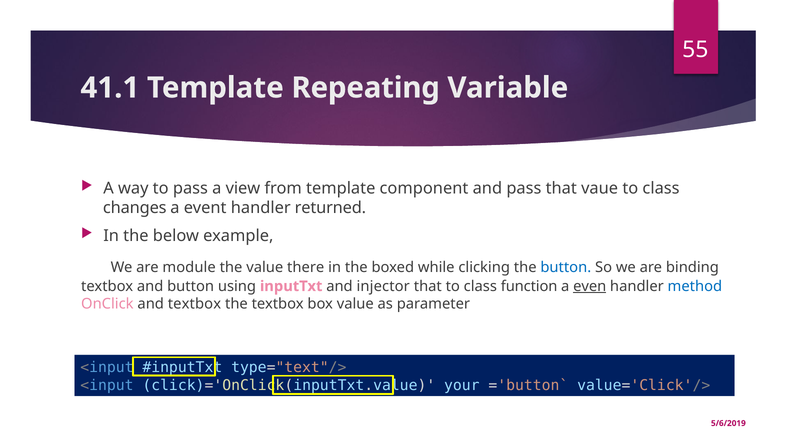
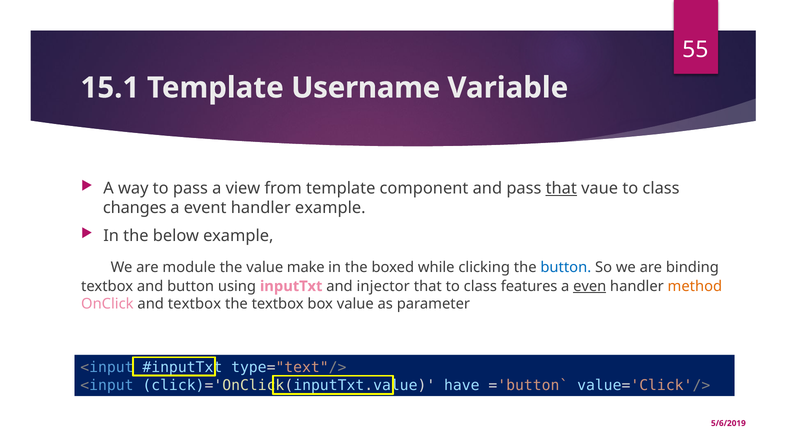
41.1: 41.1 -> 15.1 (110, 88)
Repeating: Repeating -> Username (366, 88)
that underline: none -> present (561, 188)
handler returned: returned -> example (330, 208)
there: there -> make (306, 267)
function: function -> features (529, 286)
method colour: blue -> orange (695, 286)
your: your -> have (462, 385)
